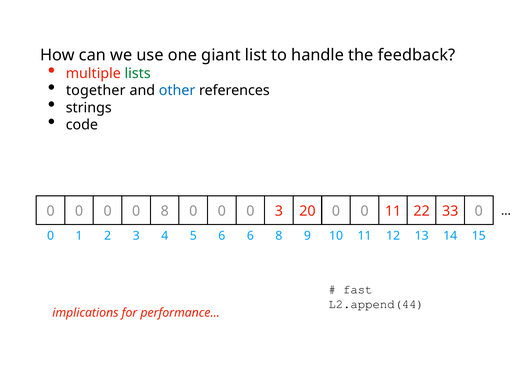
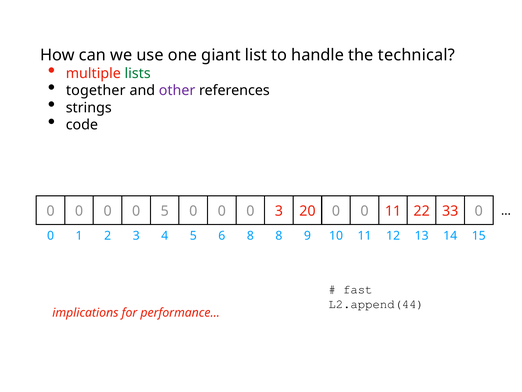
feedback: feedback -> technical (416, 55)
other colour: blue -> purple (177, 90)
0 8: 8 -> 5 (165, 211)
0 6: 6 -> 8 (250, 236)
